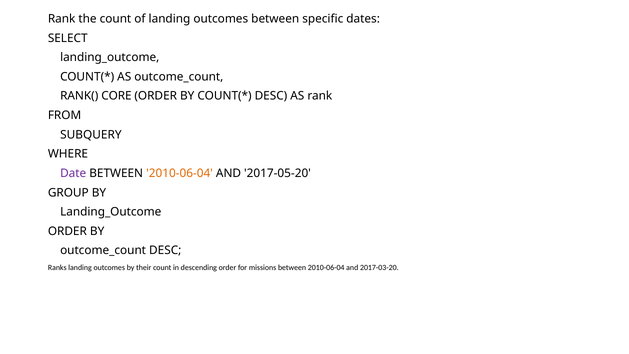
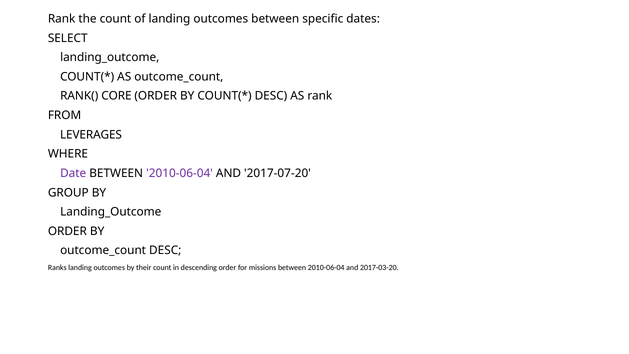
SUBQUERY: SUBQUERY -> LEVERAGES (91, 135)
2010-06-04 colour: orange -> purple (180, 173)
2017-05-20: 2017-05-20 -> 2017-07-20 (277, 173)
